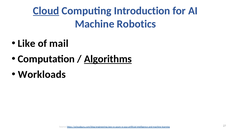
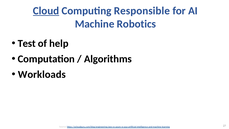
Introduction: Introduction -> Responsible (142, 11)
Like: Like -> Test (27, 43)
mail: mail -> help (59, 43)
Algorithms underline: present -> none (108, 59)
